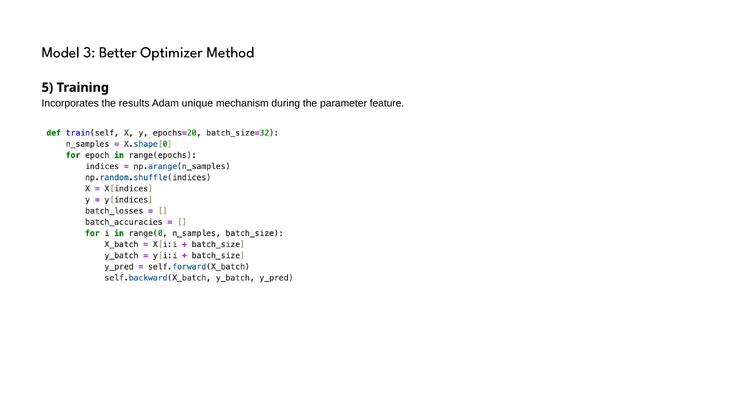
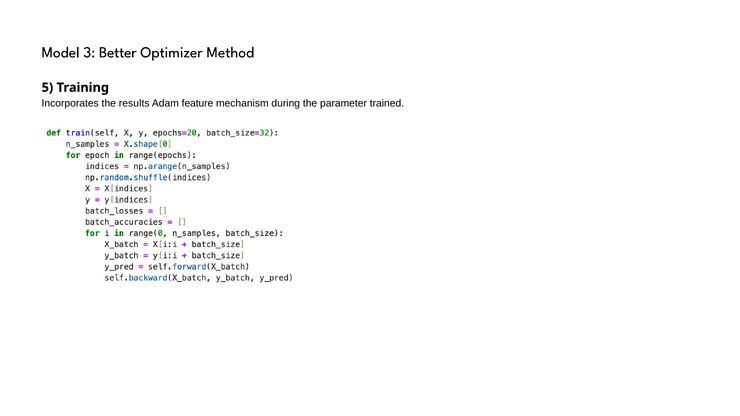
unique: unique -> feature (197, 103)
feature: feature -> trained (387, 103)
